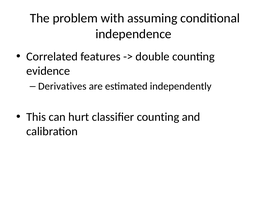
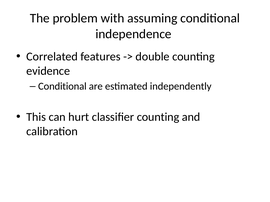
Derivatives: Derivatives -> Conditional (62, 87)
